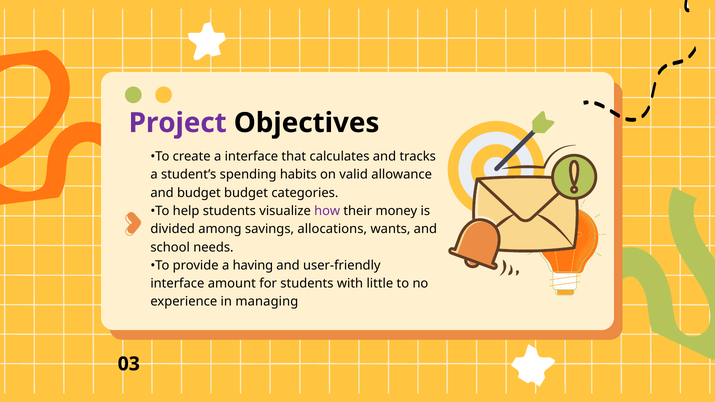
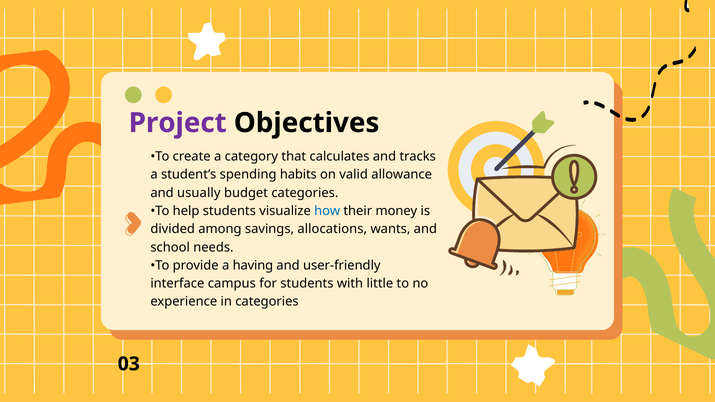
a interface: interface -> category (251, 157)
and budget: budget -> usually (199, 193)
how colour: purple -> blue (327, 211)
amount: amount -> campus (232, 284)
in managing: managing -> categories (267, 302)
